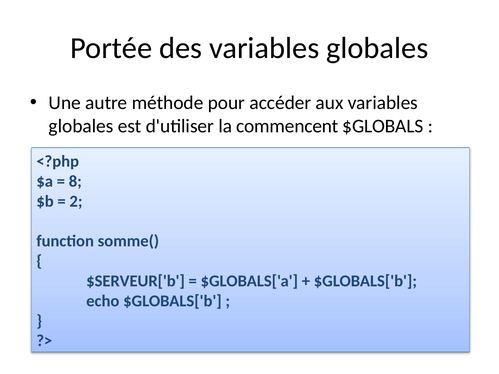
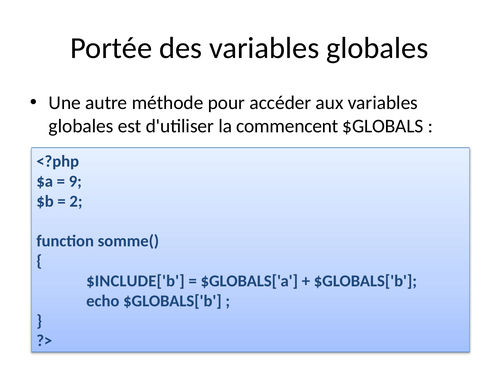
8: 8 -> 9 (75, 181)
$SERVEUR['b: $SERVEUR['b -> $INCLUDE['b (135, 281)
